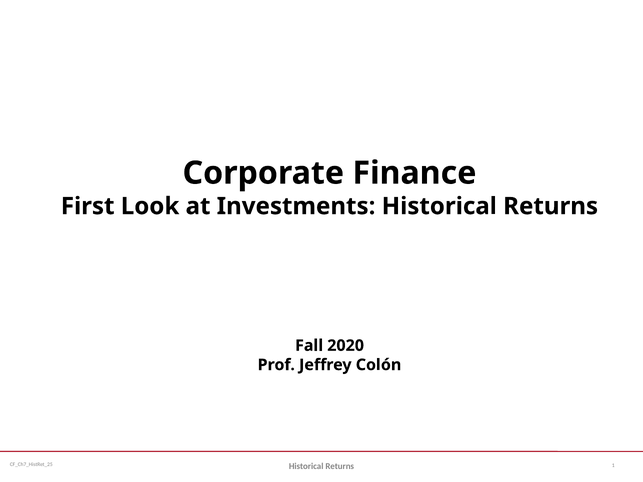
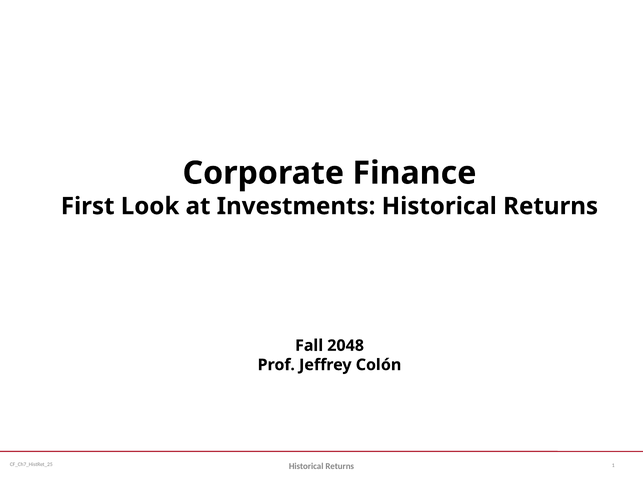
2020: 2020 -> 2048 (346, 346)
